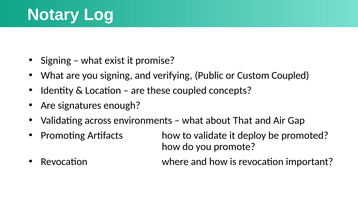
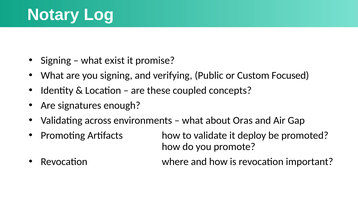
Custom Coupled: Coupled -> Focused (290, 76)
That: That -> Oras (243, 121)
